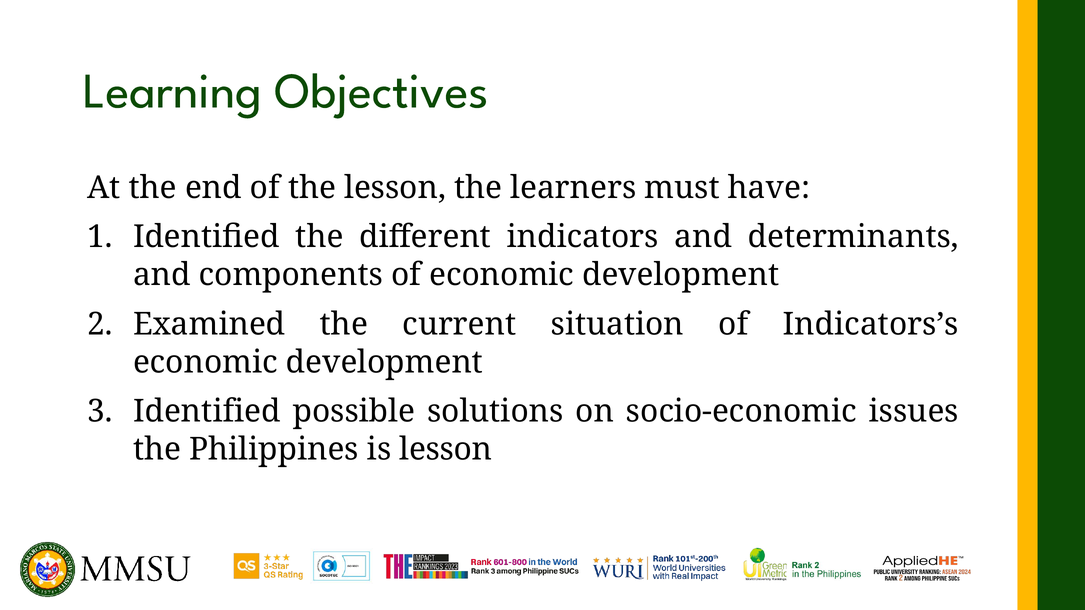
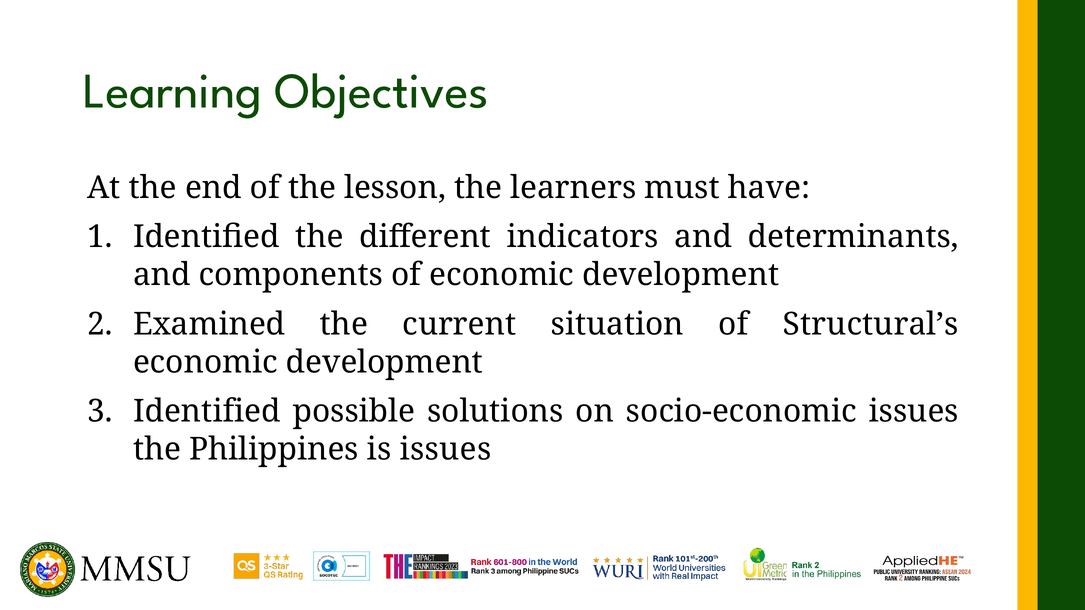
Indicators’s: Indicators’s -> Structural’s (871, 324)
is lesson: lesson -> issues (446, 450)
